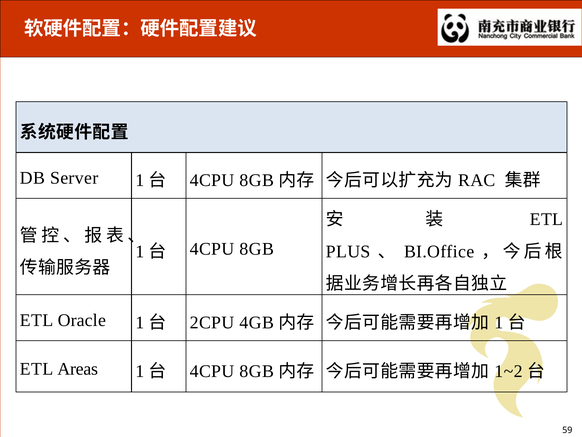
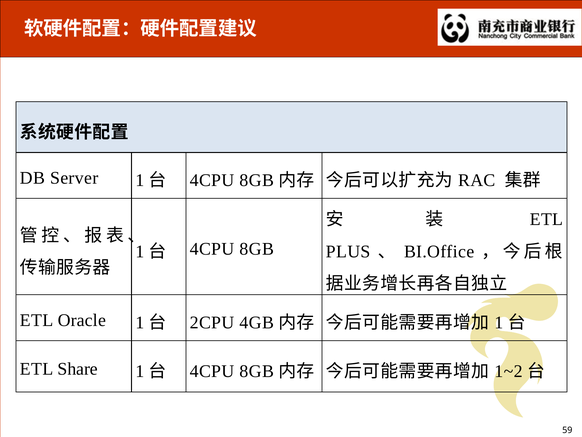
Areas: Areas -> Share (78, 369)
